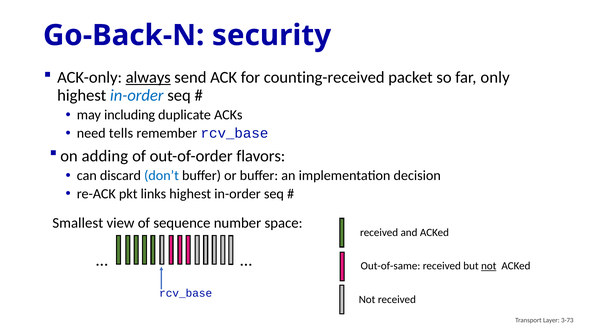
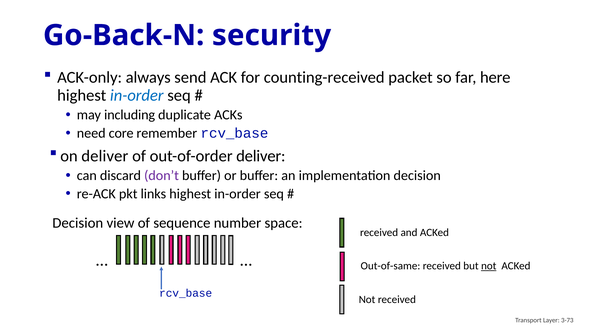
always underline: present -> none (148, 77)
only: only -> here (495, 77)
tells: tells -> core (121, 133)
on adding: adding -> deliver (105, 156)
out-of-order flavors: flavors -> deliver (261, 156)
don’t colour: blue -> purple (162, 176)
Smallest: Smallest -> Decision (78, 223)
